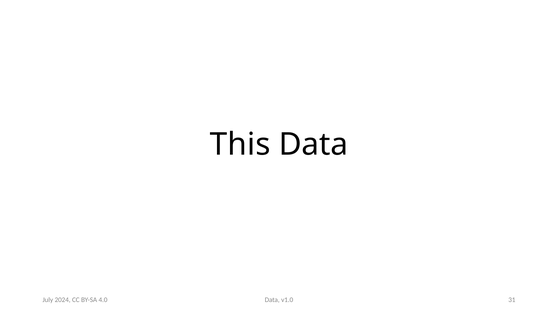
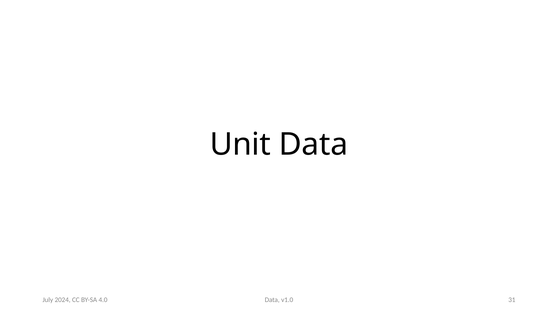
This: This -> Unit (240, 144)
